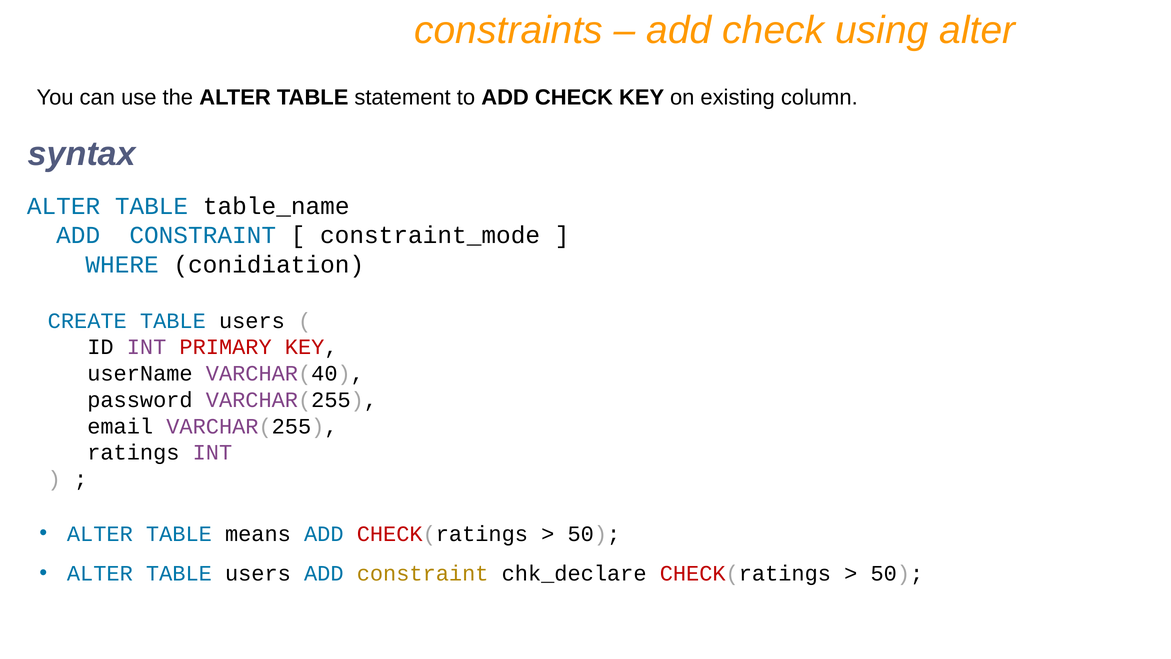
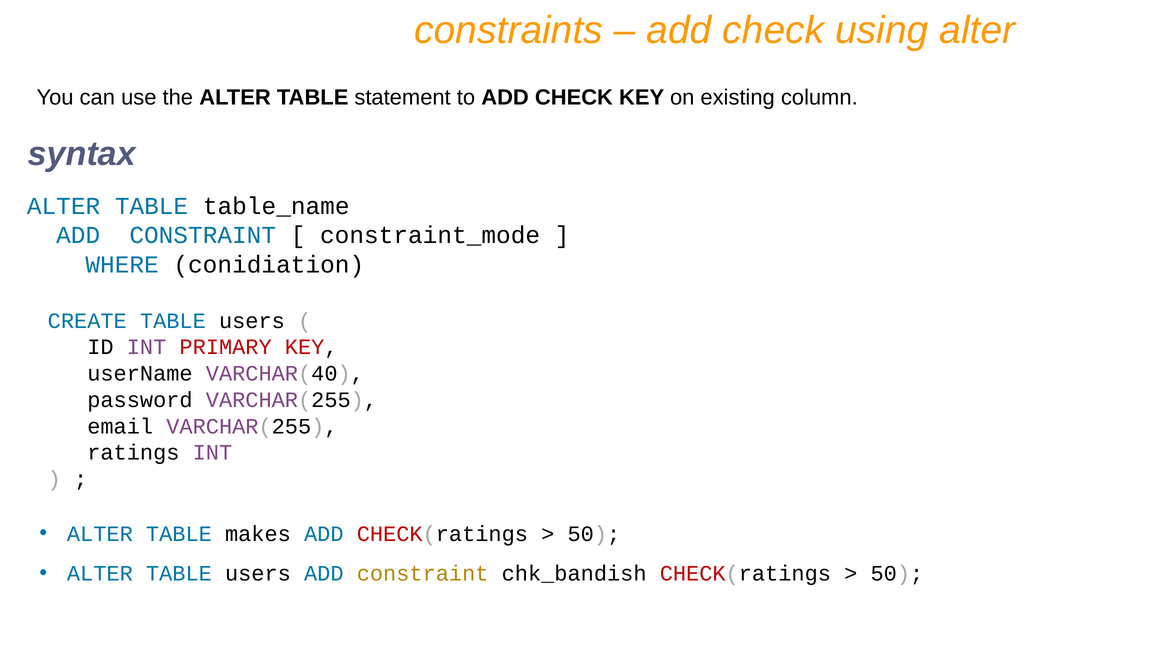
means: means -> makes (258, 534)
chk_declare: chk_declare -> chk_bandish (574, 573)
